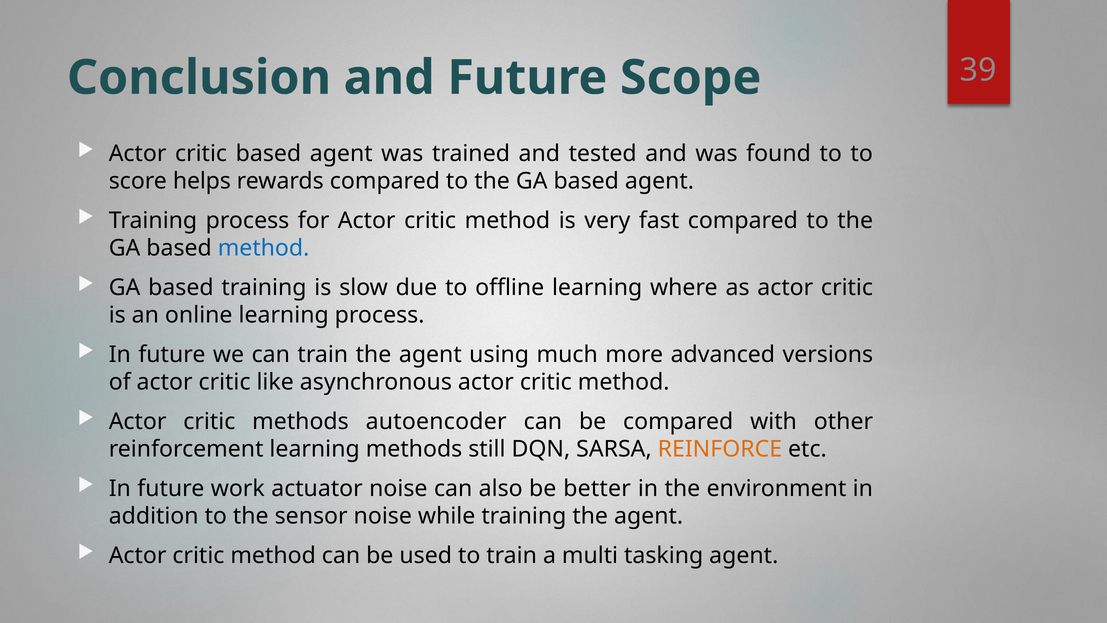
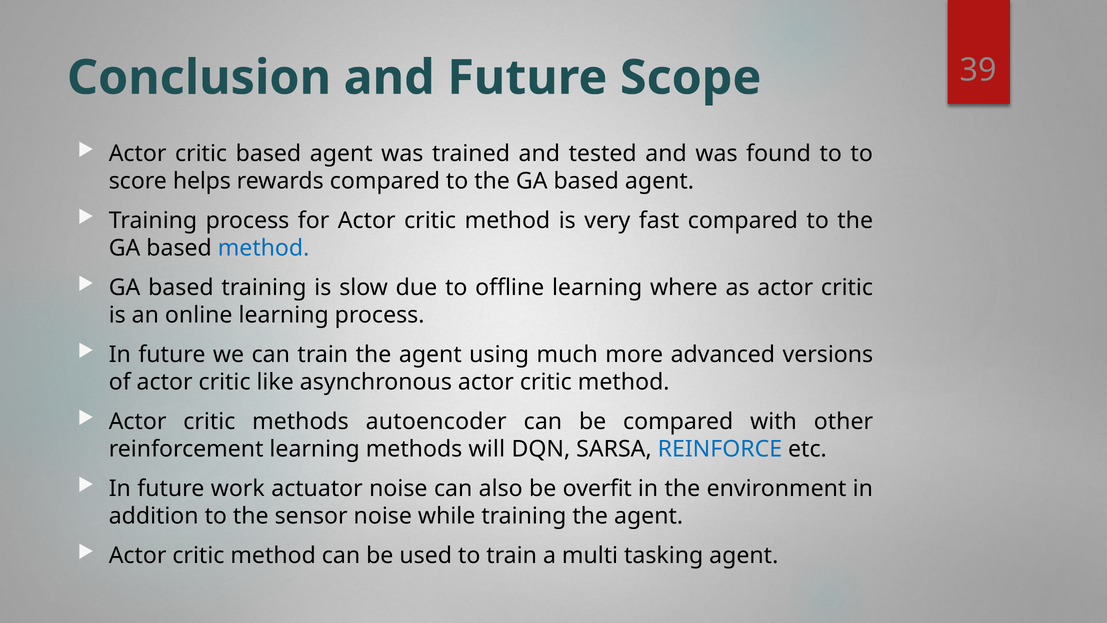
still: still -> will (487, 449)
REINFORCE colour: orange -> blue (720, 449)
better: better -> overfit (597, 488)
